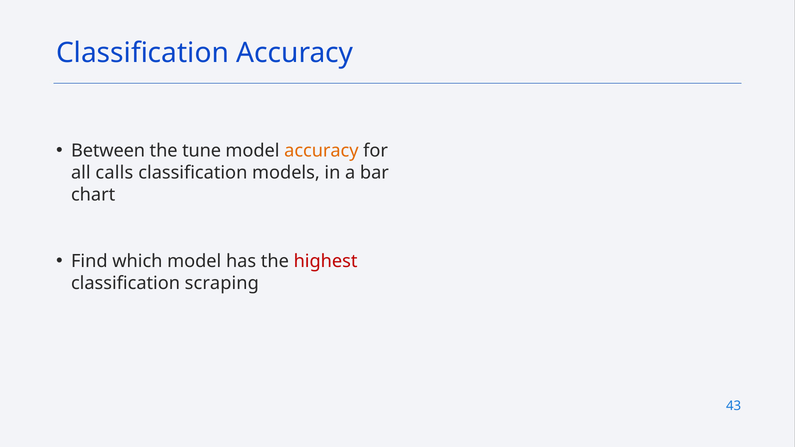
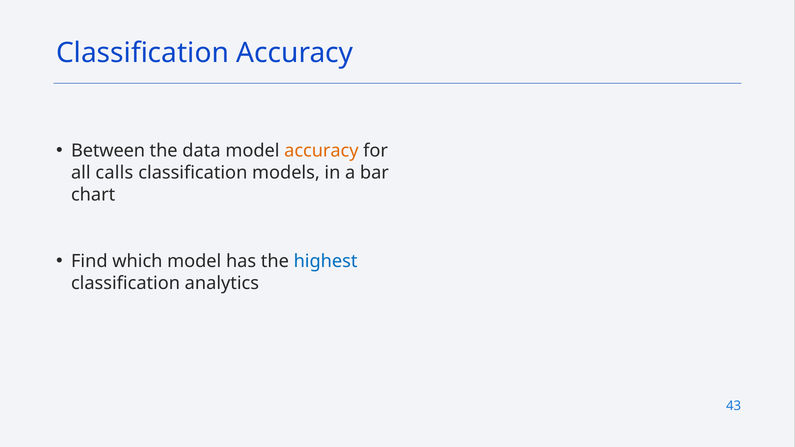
tune: tune -> data (202, 151)
highest colour: red -> blue (326, 261)
scraping: scraping -> analytics (222, 283)
